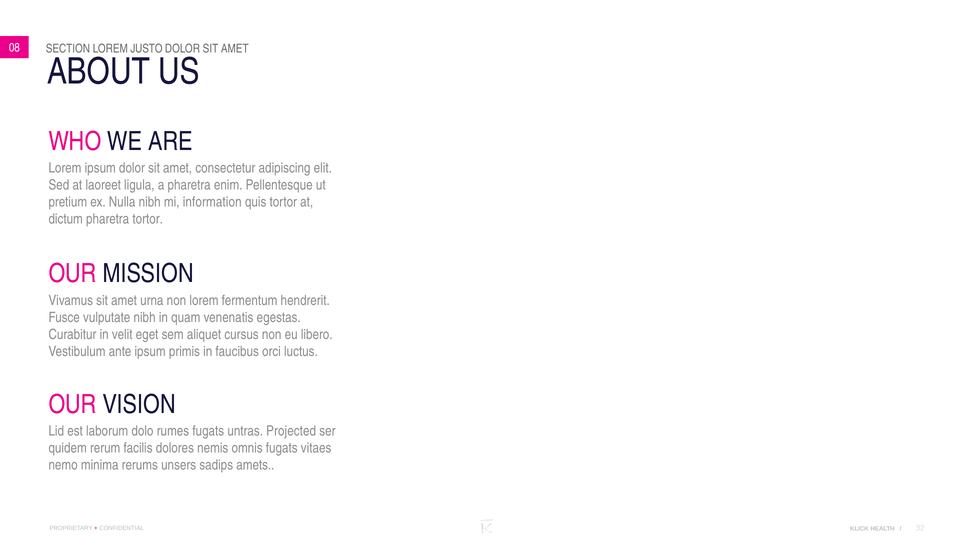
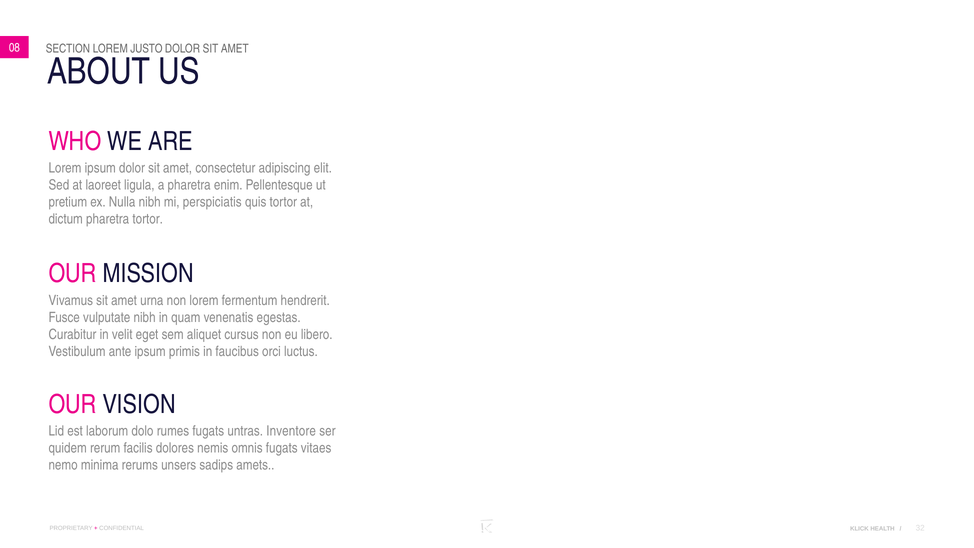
information: information -> perspiciatis (212, 202)
Projected: Projected -> Inventore (291, 431)
